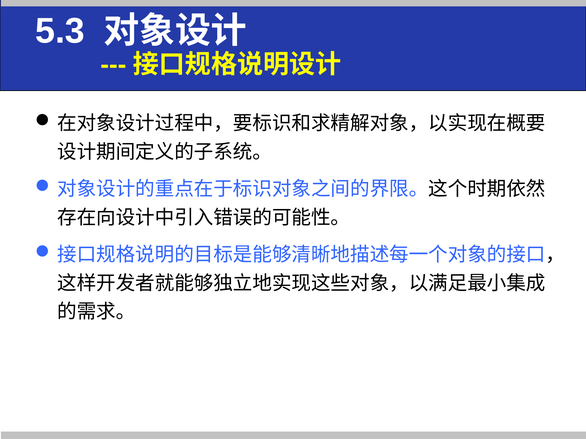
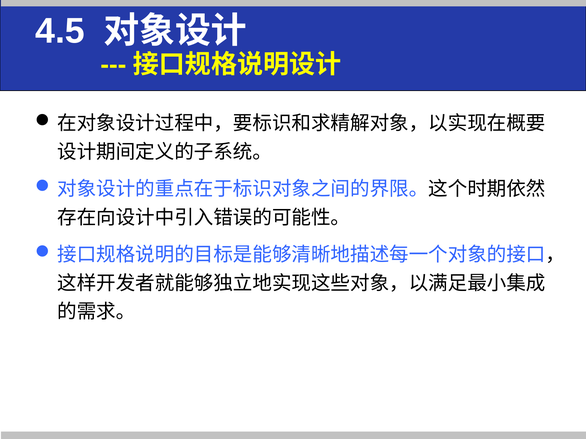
5.3: 5.3 -> 4.5 (60, 31)
